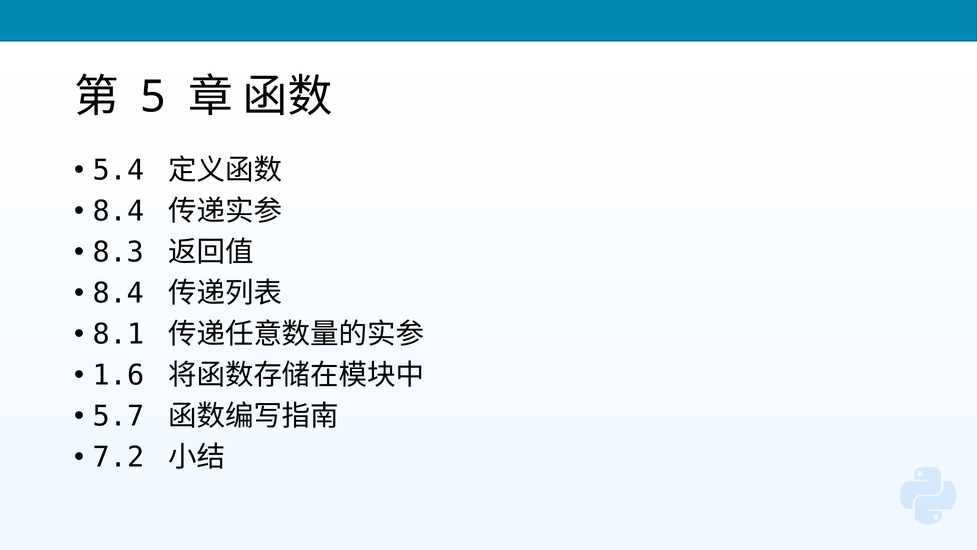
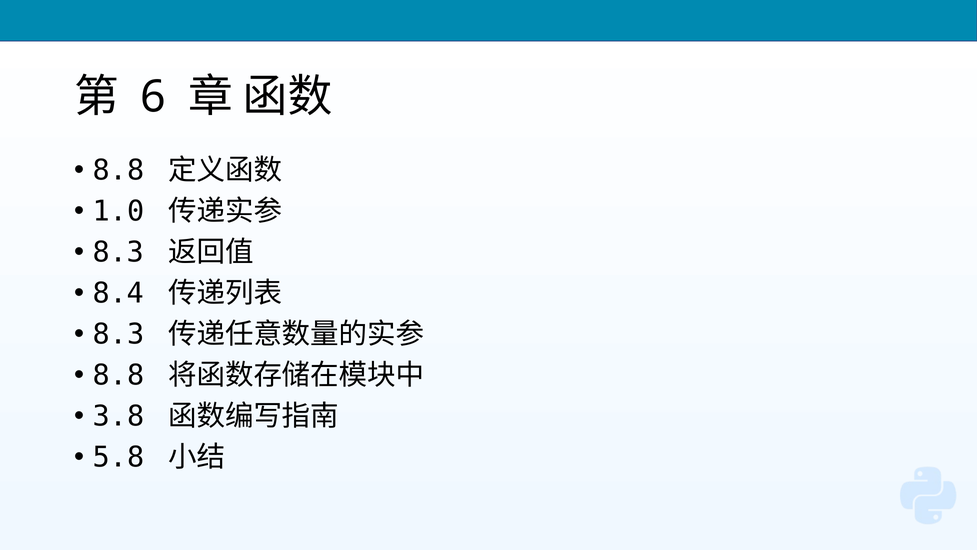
5: 5 -> 6 (153, 97)
5.4: 5.4 -> 8.8 (118, 170)
8.4: 8.4 -> 1.0 (118, 211)
8.1: 8.1 -> 8.3 (118, 334)
1.6: 1.6 -> 8.8 (118, 375)
5.7: 5.7 -> 3.8 (118, 416)
7.2: 7.2 -> 5.8 (118, 457)
